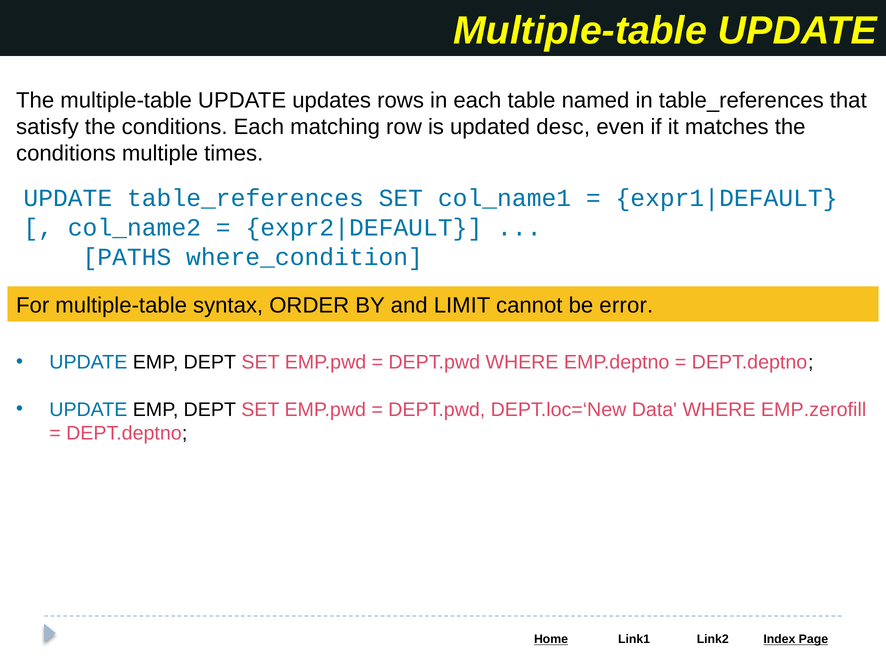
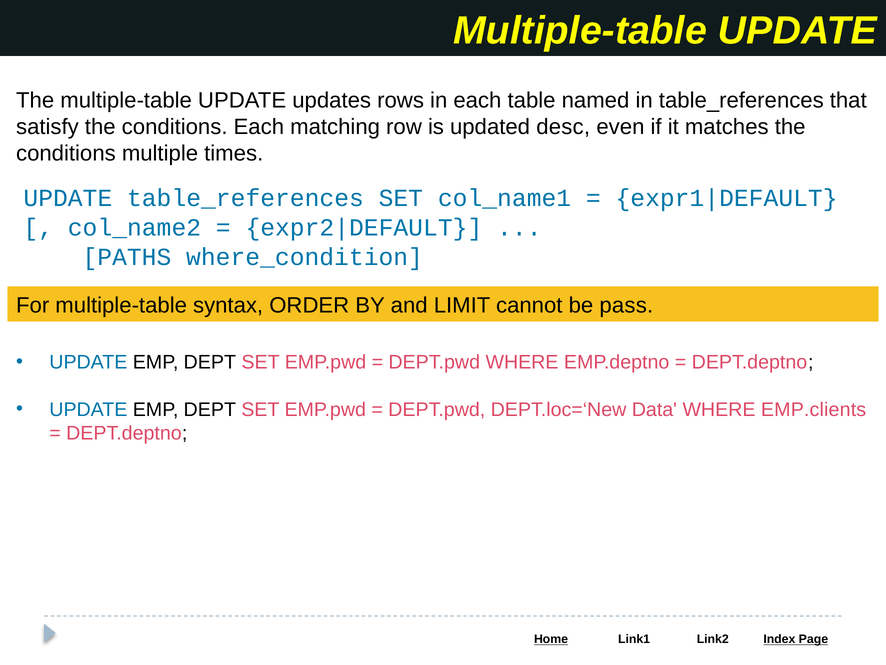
error: error -> pass (626, 305)
EMP.zerofill: EMP.zerofill -> EMP.clients (814, 409)
